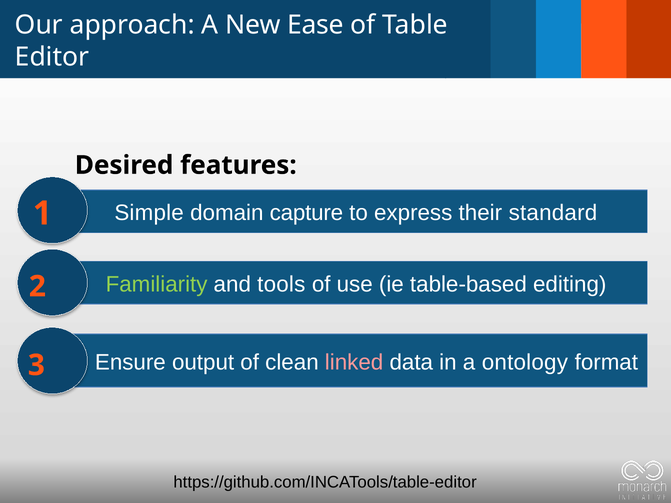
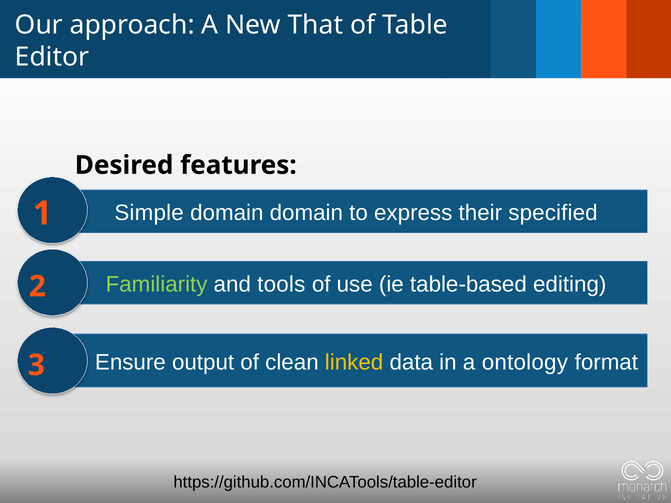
Ease: Ease -> That (315, 25)
domain capture: capture -> domain (306, 213)
standard: standard -> specified (553, 213)
linked colour: pink -> yellow (354, 362)
